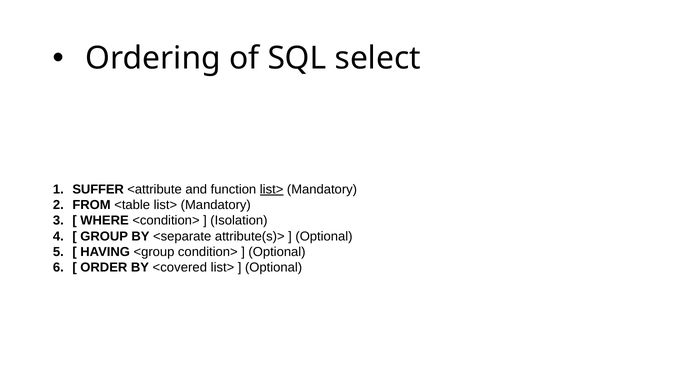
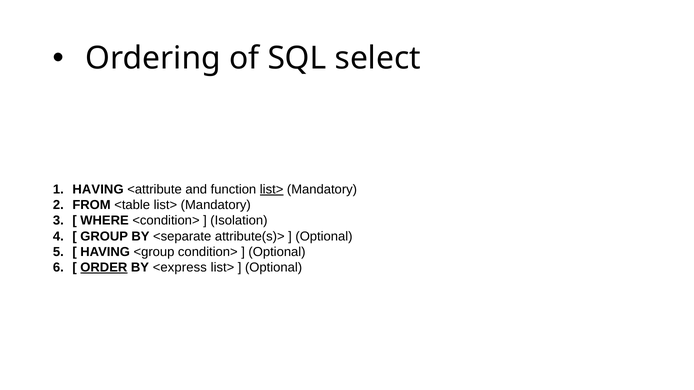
SUFFER: SUFFER -> HAVING (98, 190)
ORDER underline: none -> present (104, 268)
<covered: <covered -> <express (180, 268)
